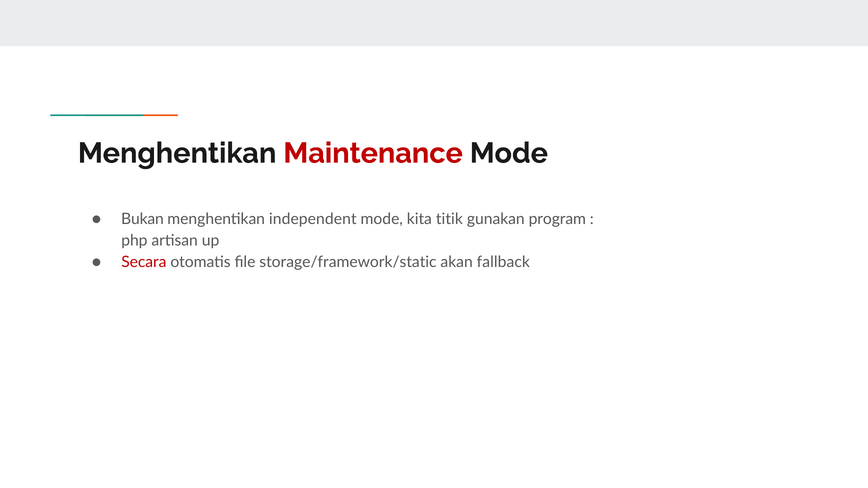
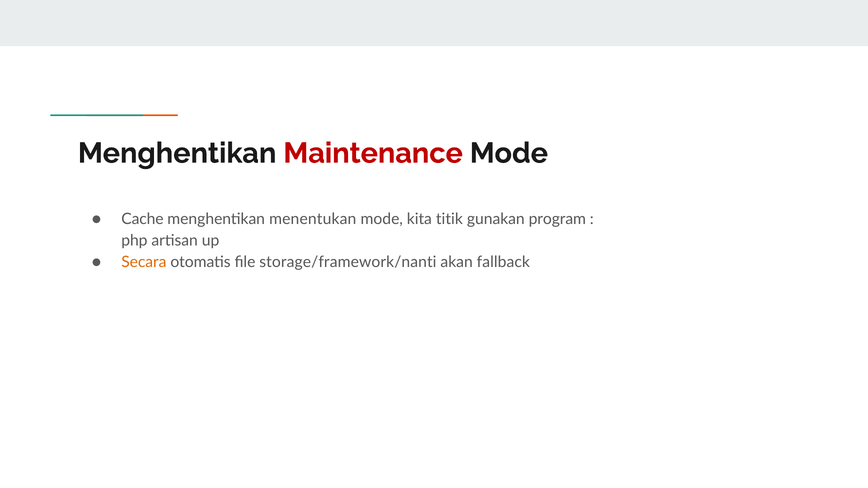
Bukan: Bukan -> Cache (142, 219)
independent: independent -> menentukan (313, 219)
Secara colour: red -> orange (144, 262)
storage/framework/static: storage/framework/static -> storage/framework/nanti (348, 262)
